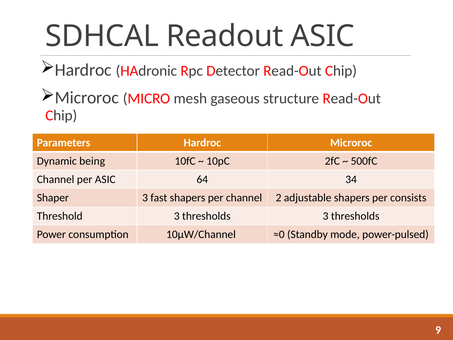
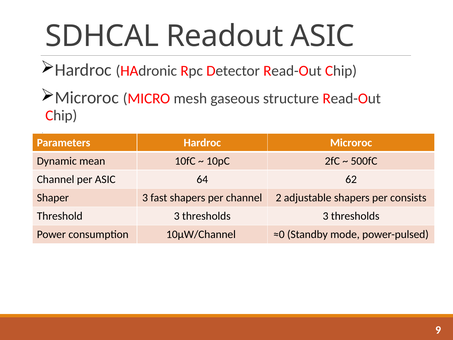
being: being -> mean (92, 161)
34: 34 -> 62 (351, 179)
